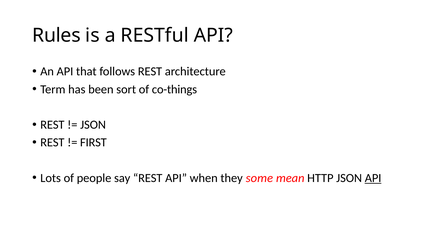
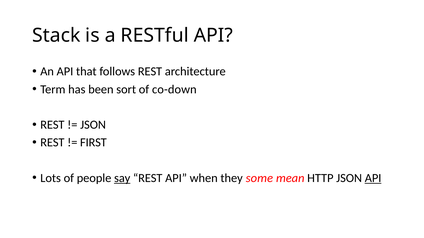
Rules: Rules -> Stack (56, 36)
co-things: co-things -> co-down (174, 89)
say underline: none -> present (122, 178)
